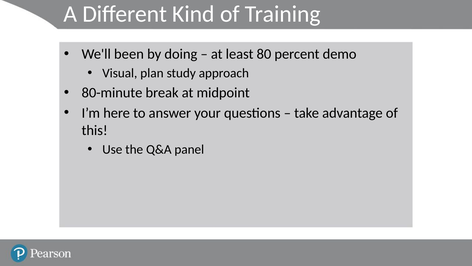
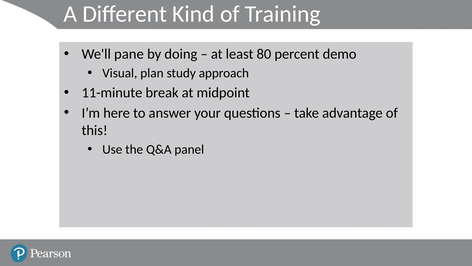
been: been -> pane (129, 54)
80-minute: 80-minute -> 11-minute (112, 93)
